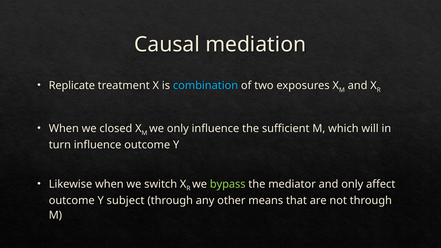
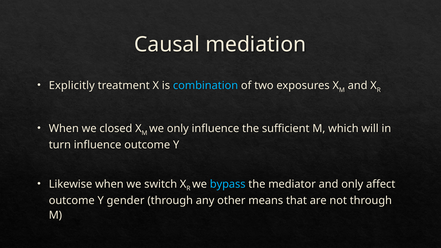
Replicate: Replicate -> Explicitly (72, 86)
bypass colour: light green -> light blue (228, 184)
subject: subject -> gender (126, 201)
